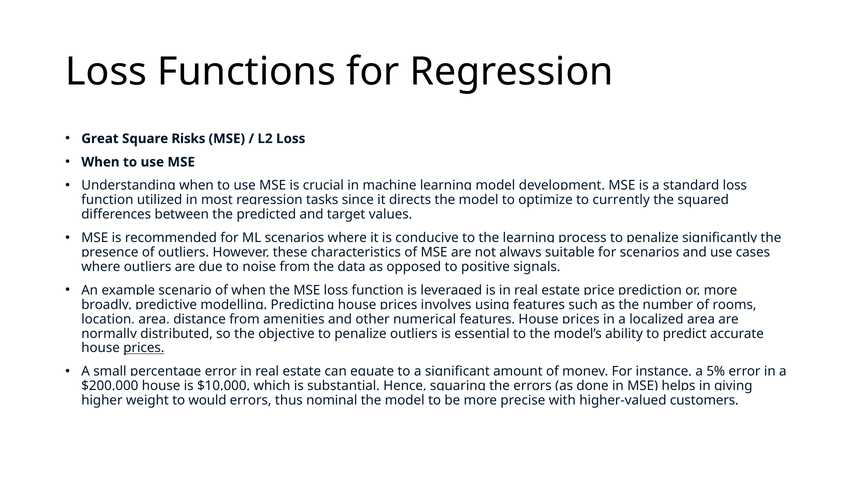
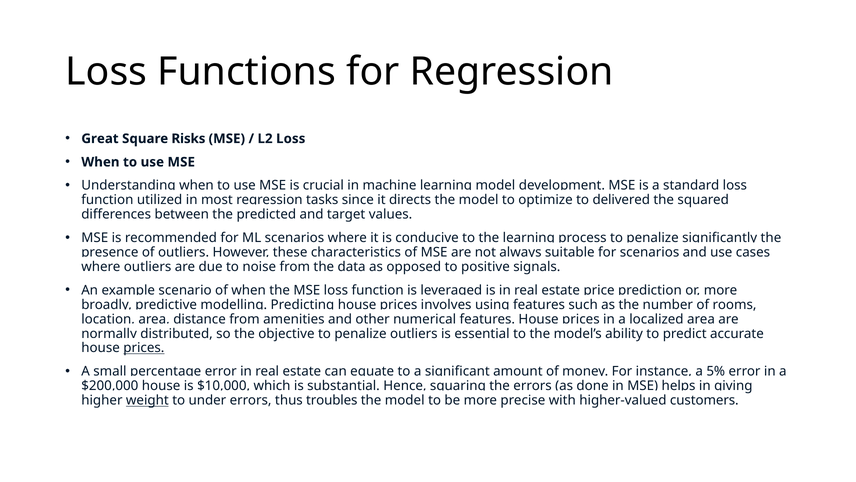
currently: currently -> delivered (621, 200)
weight underline: none -> present (147, 400)
would: would -> under (207, 400)
nominal: nominal -> troubles (332, 400)
